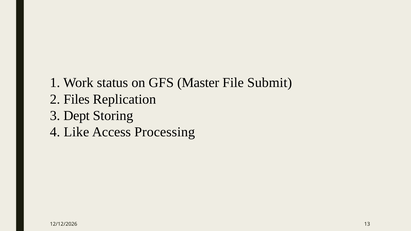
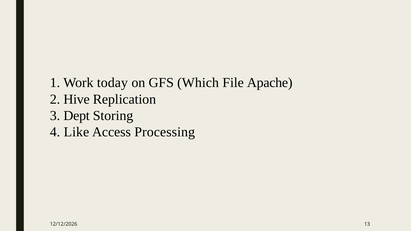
status: status -> today (112, 83)
Master: Master -> Which (198, 83)
Submit: Submit -> Apache (270, 83)
Files: Files -> Hive (77, 99)
